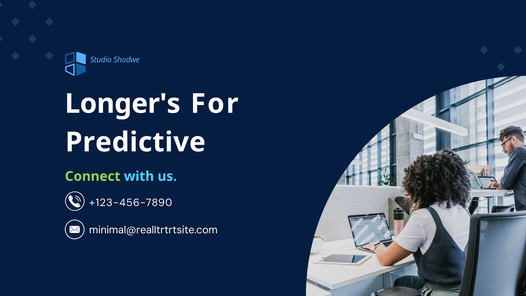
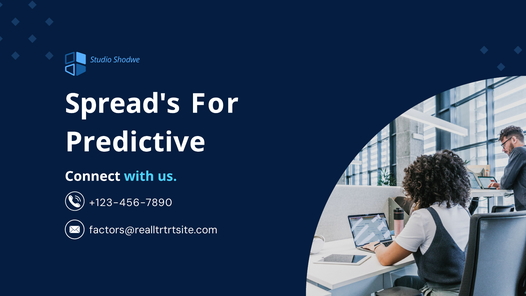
Longer's: Longer's -> Spread's (123, 104)
Connect colour: light green -> white (93, 176)
minimal@realltrtrtsite.com: minimal@realltrtrtsite.com -> factors@realltrtrtsite.com (153, 230)
